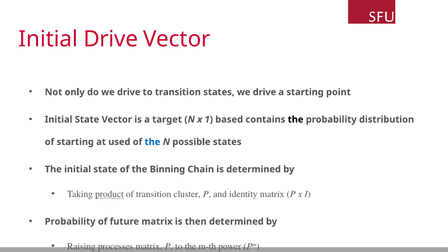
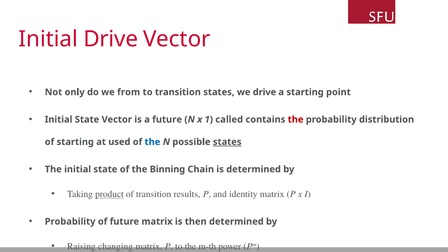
do we drive: drive -> from (129, 92)
a target: target -> future (167, 119)
based: based -> called (229, 119)
the colour: black -> red (296, 119)
states underline: none -> present (227, 142)
cluster: cluster -> results (187, 194)
processes: processes -> changing (116, 246)
